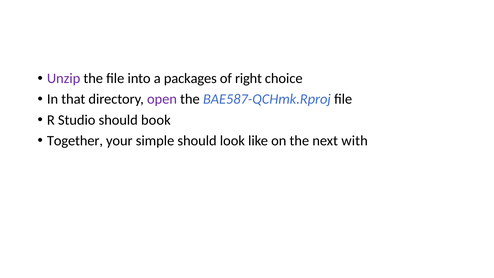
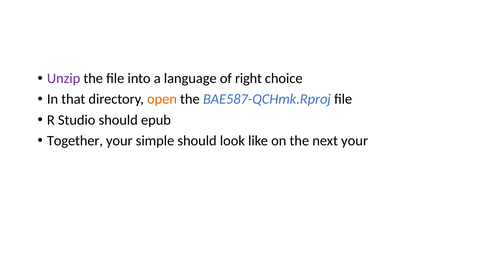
packages: packages -> language (190, 78)
open colour: purple -> orange (162, 99)
book: book -> epub (156, 120)
next with: with -> your (355, 141)
